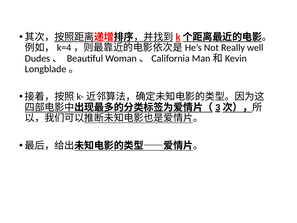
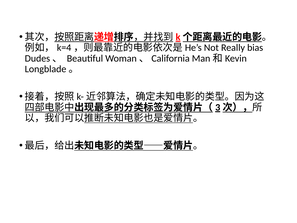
well: well -> bias (255, 48)
